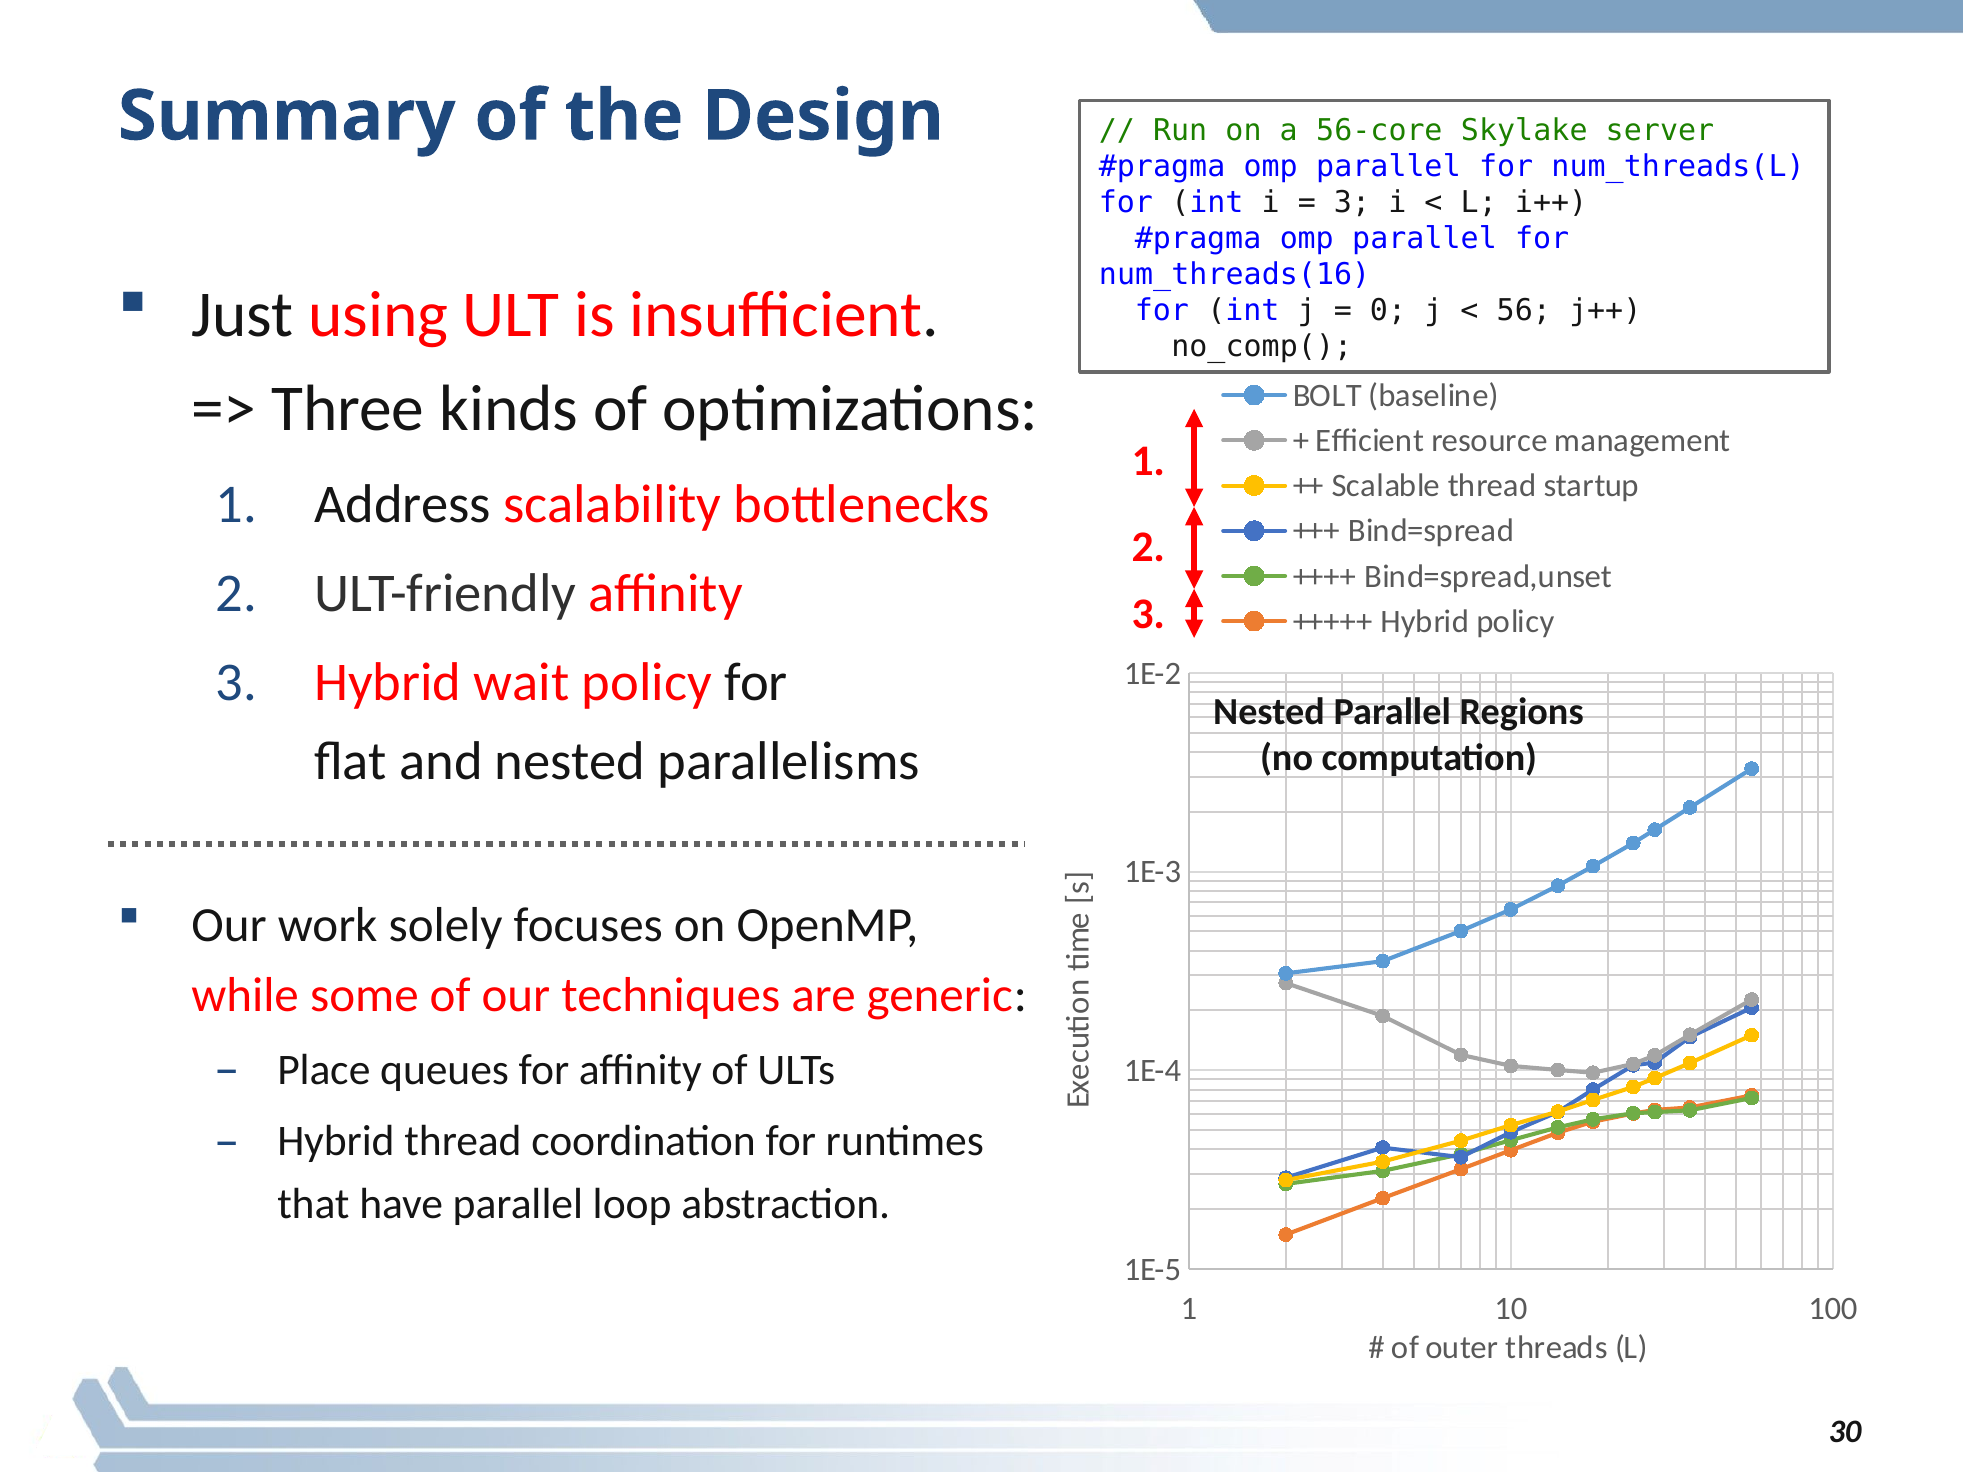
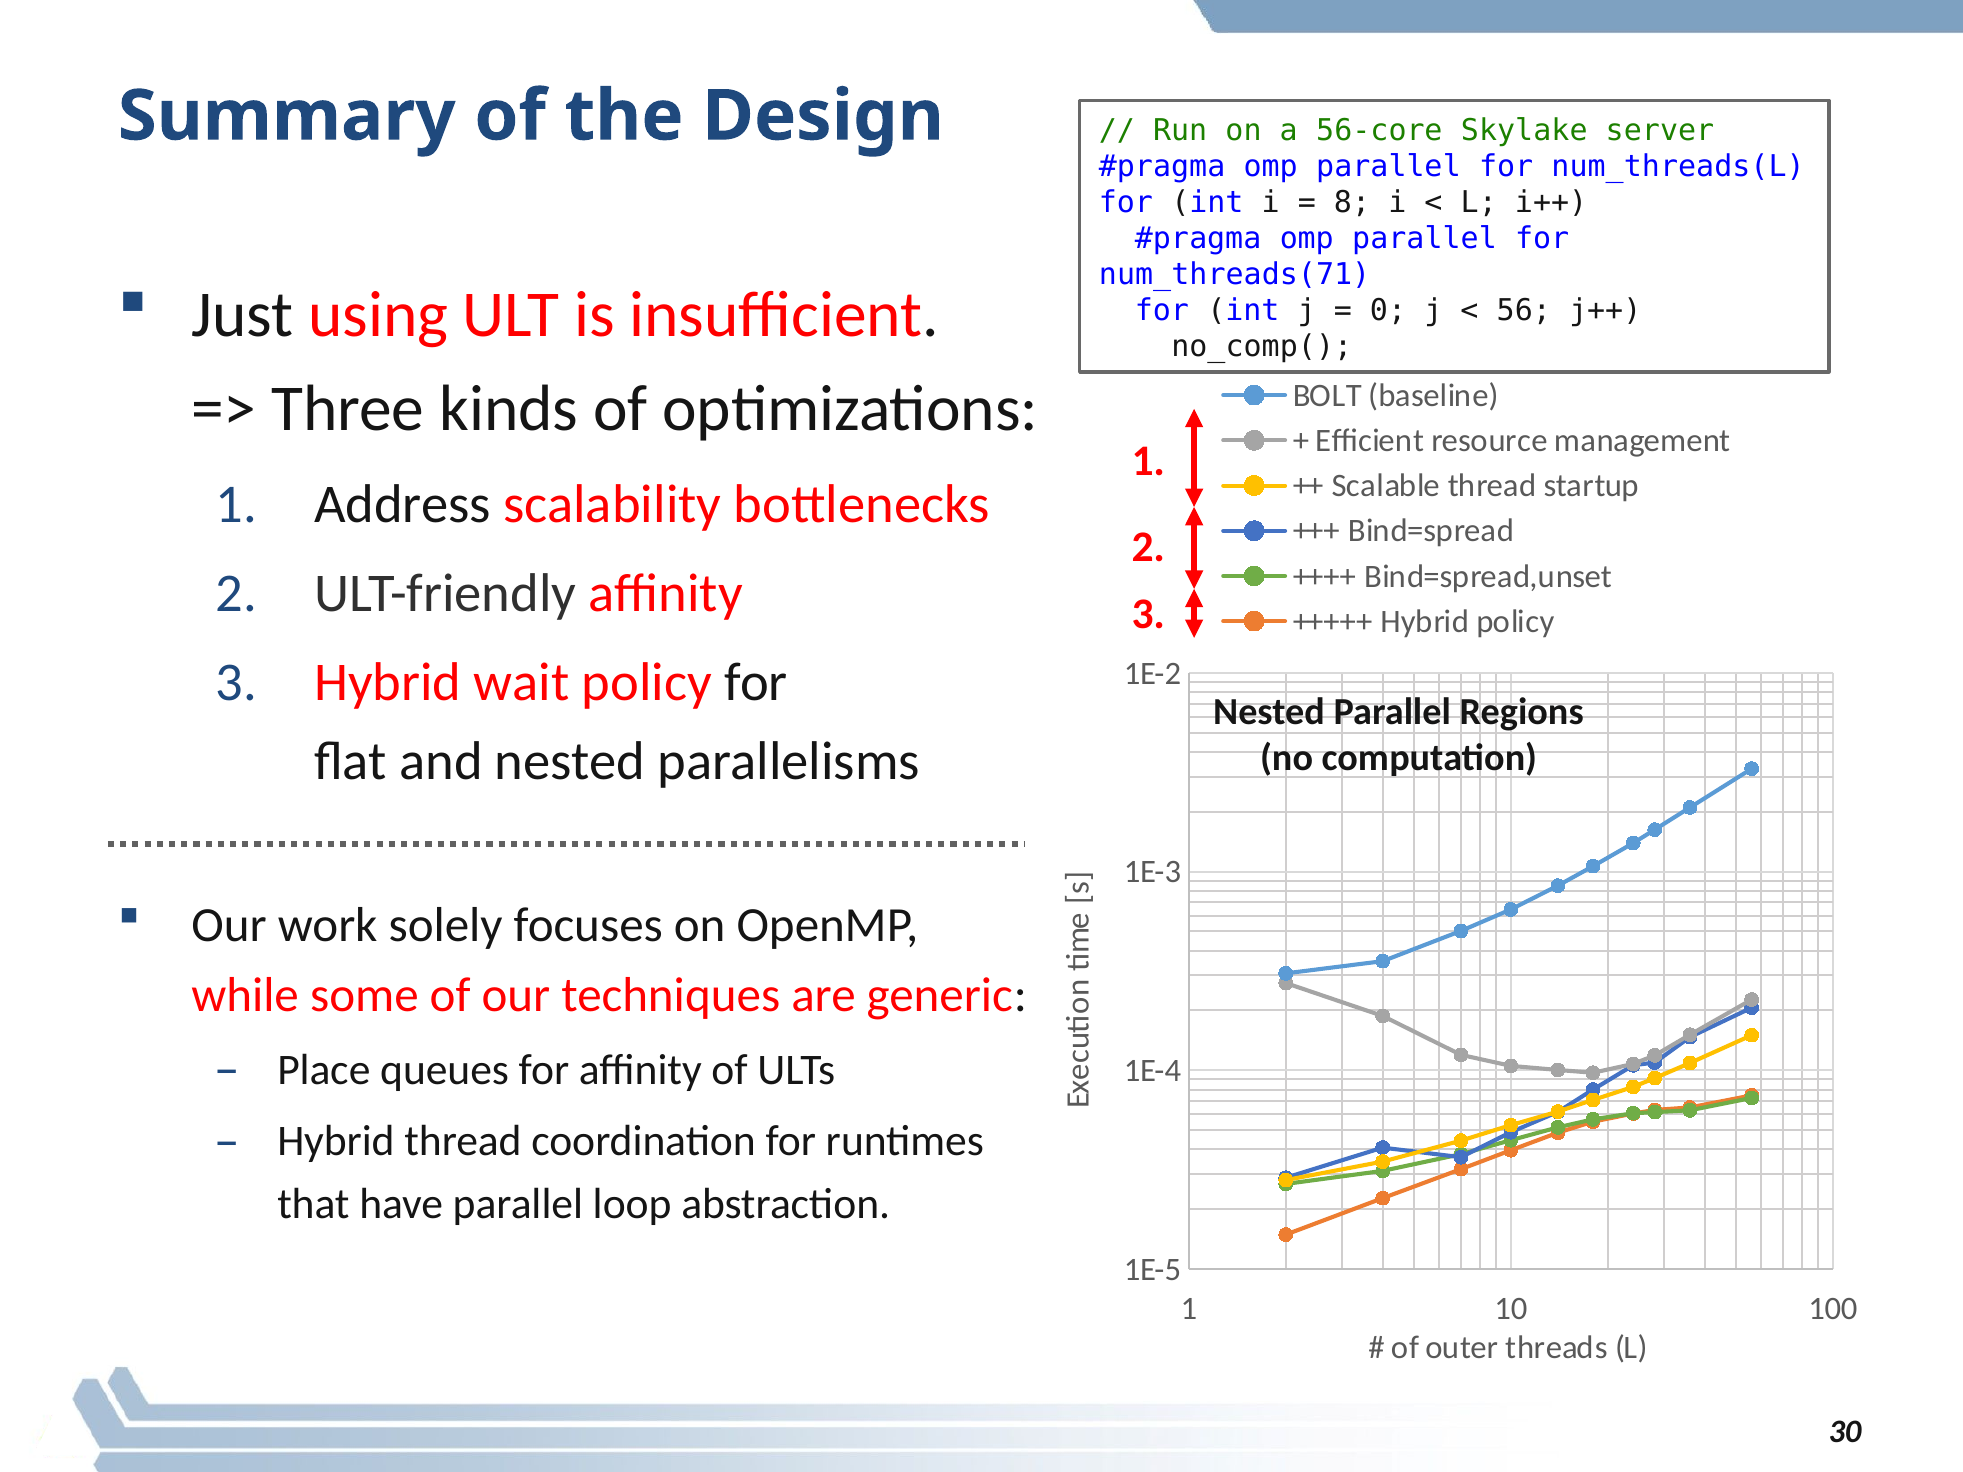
3: 3 -> 8 (1352, 202)
num_threads(16: num_threads(16 -> num_threads(71 (1235, 274)
